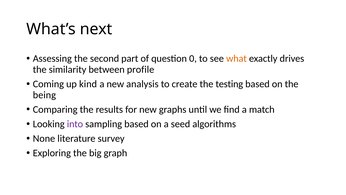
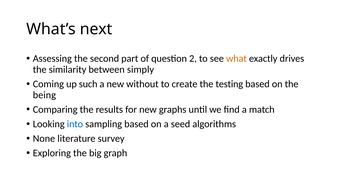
0: 0 -> 2 (193, 58)
profile: profile -> simply (141, 69)
kind: kind -> such (88, 84)
analysis: analysis -> without (142, 84)
into colour: purple -> blue (75, 124)
